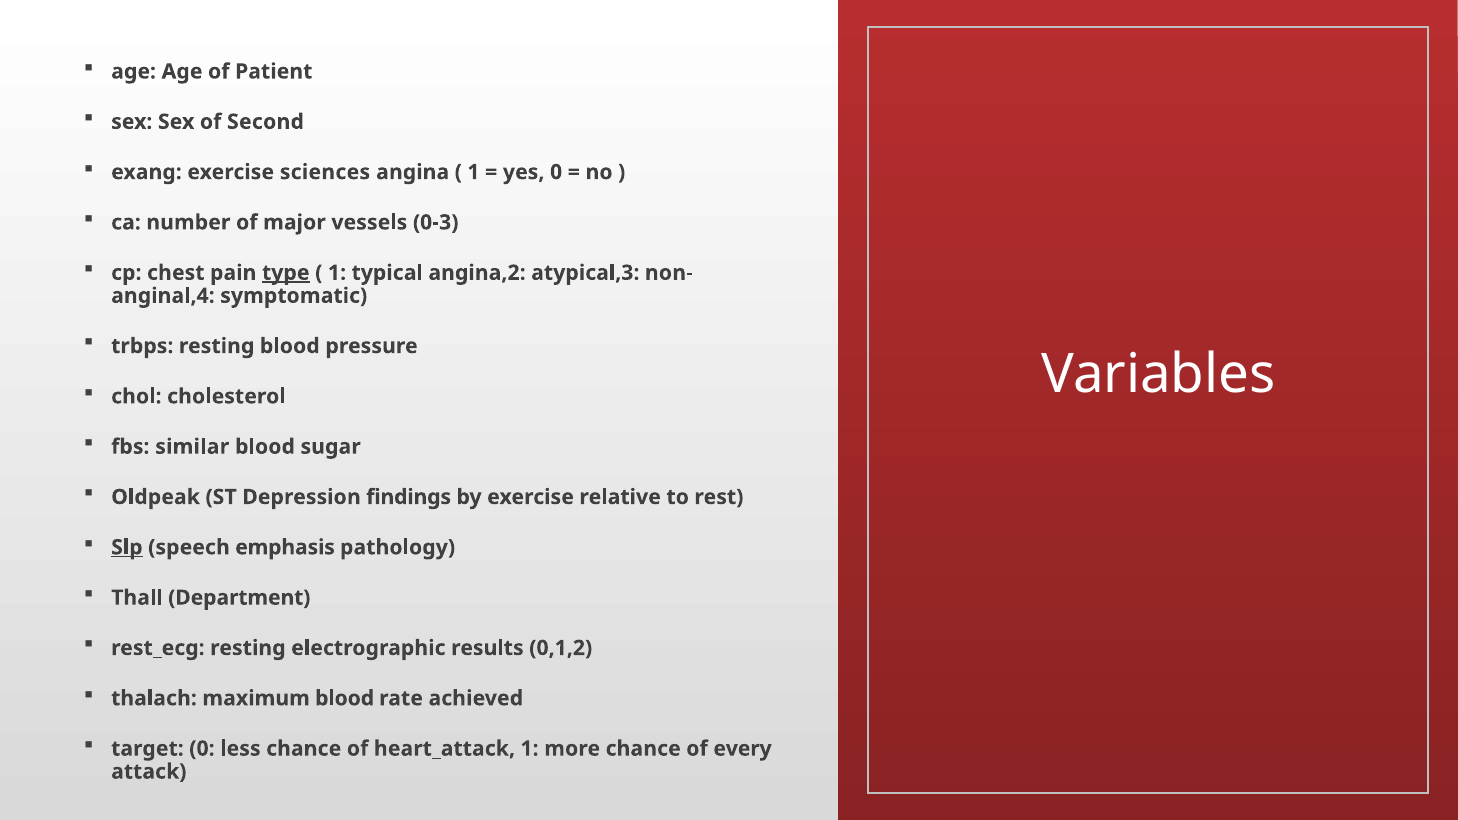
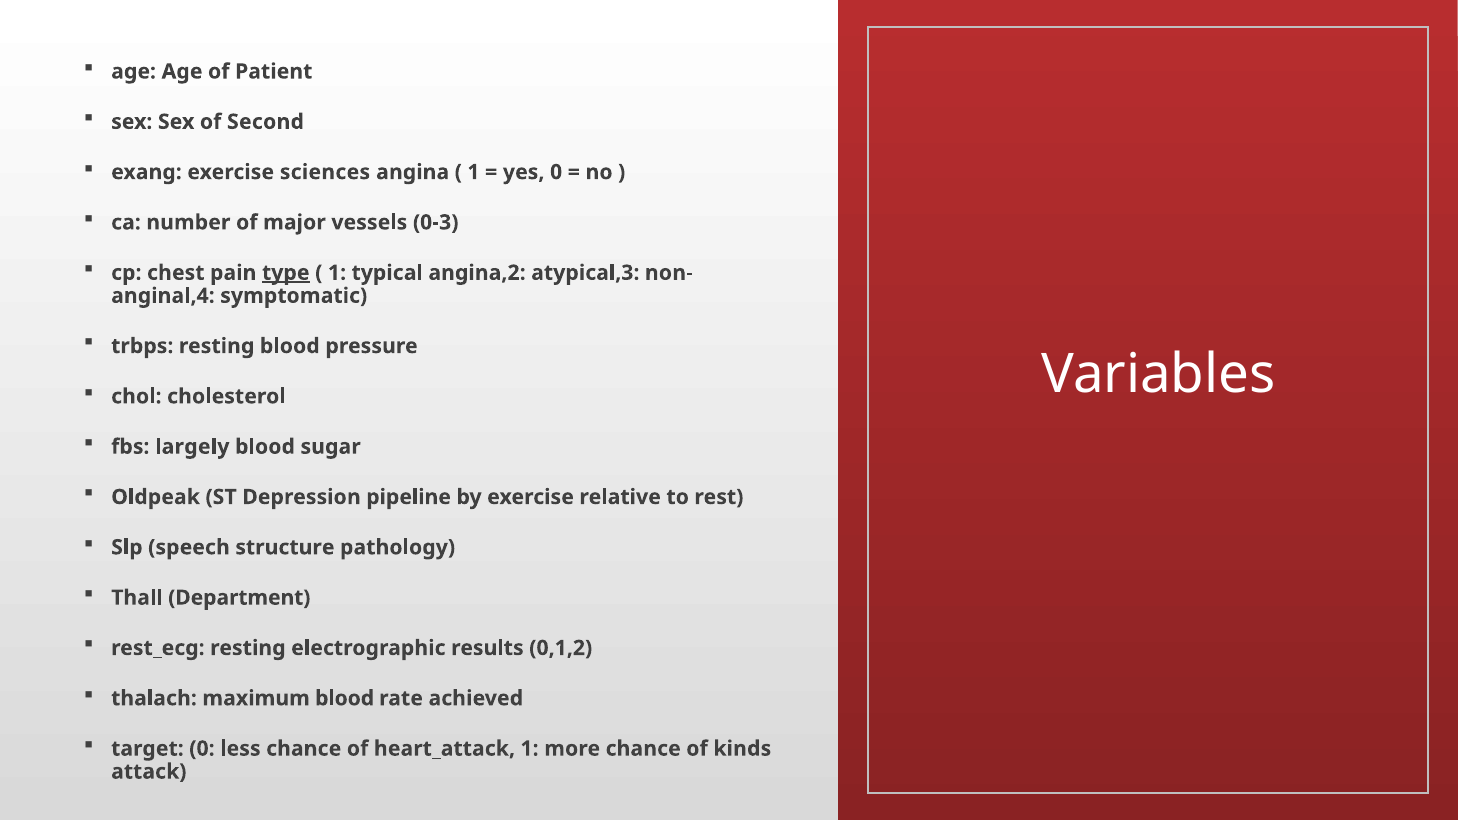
similar: similar -> largely (192, 447)
findings: findings -> pipeline (409, 497)
Slp underline: present -> none (127, 547)
emphasis: emphasis -> structure (285, 547)
every: every -> kinds (742, 749)
